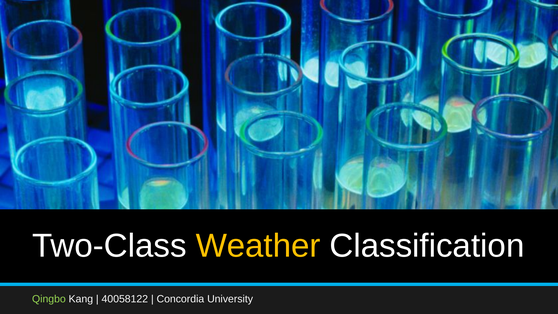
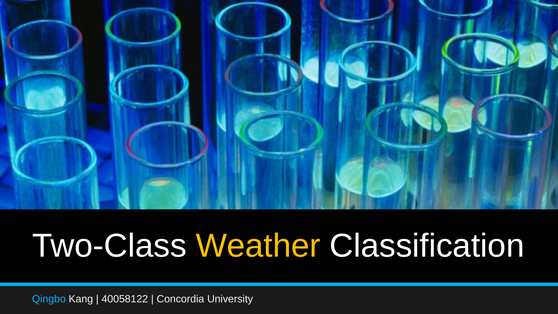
Qingbo colour: light green -> light blue (49, 299)
